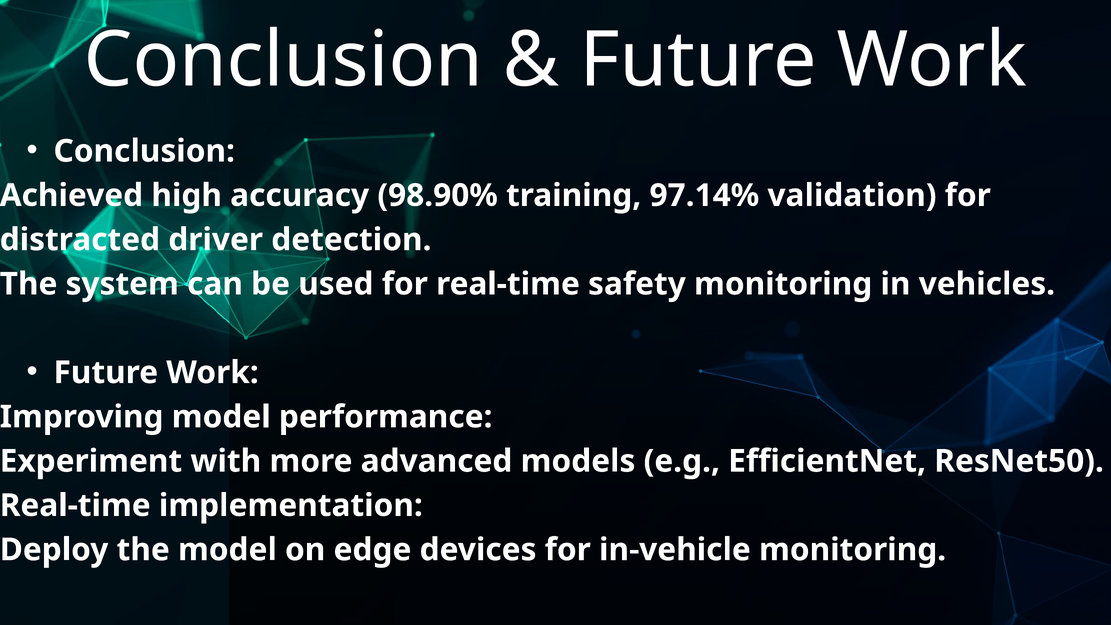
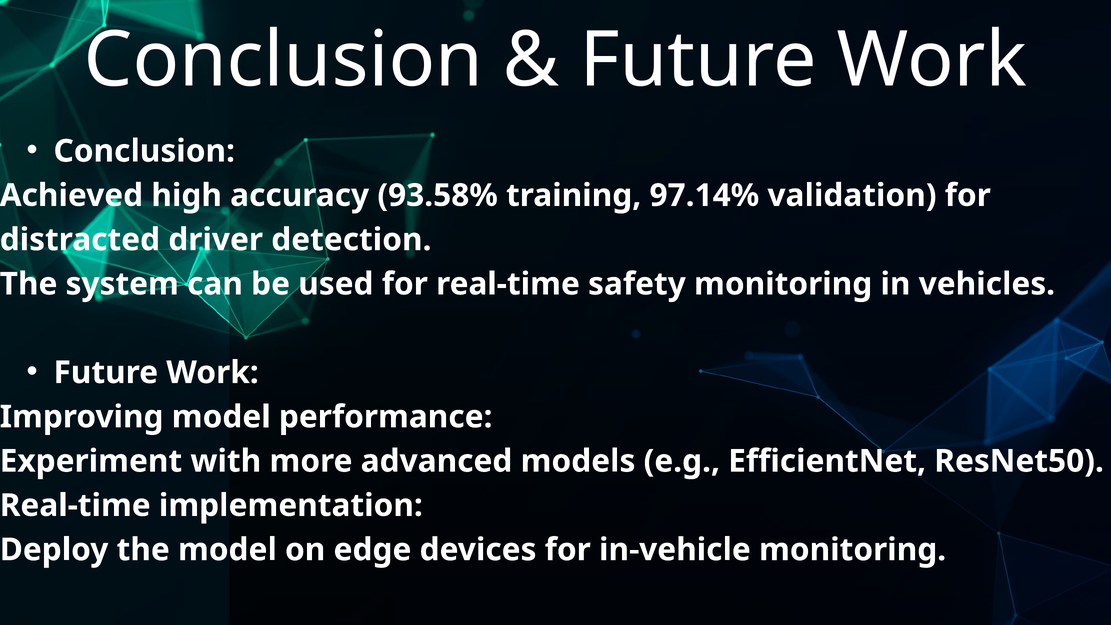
98.90%: 98.90% -> 93.58% (438, 195)
